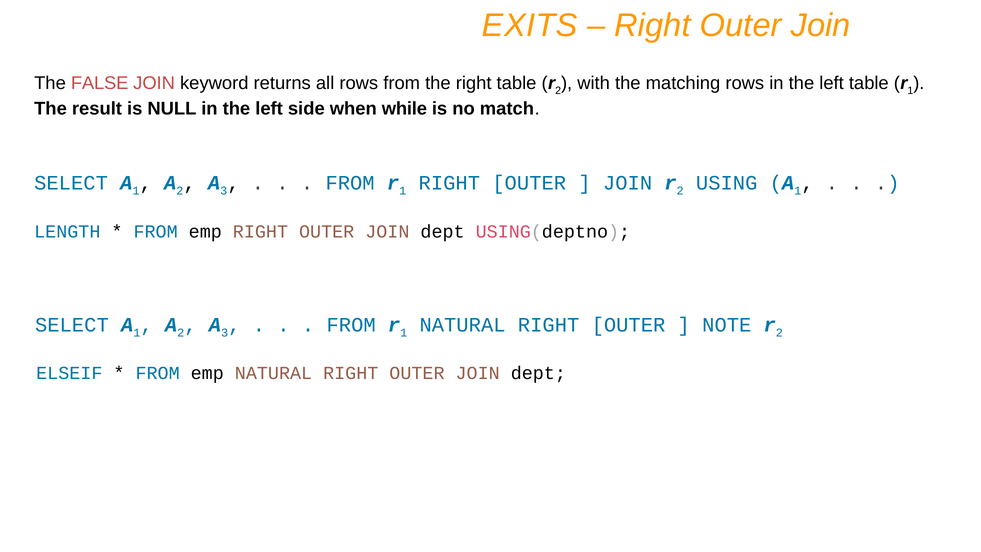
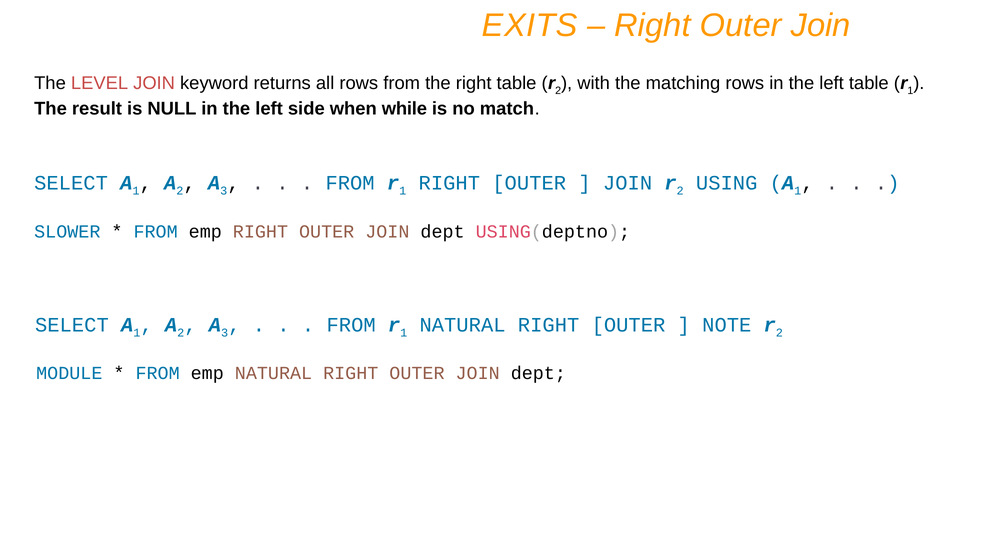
FALSE: FALSE -> LEVEL (100, 83)
LENGTH: LENGTH -> SLOWER (67, 231)
ELSEIF: ELSEIF -> MODULE (69, 373)
